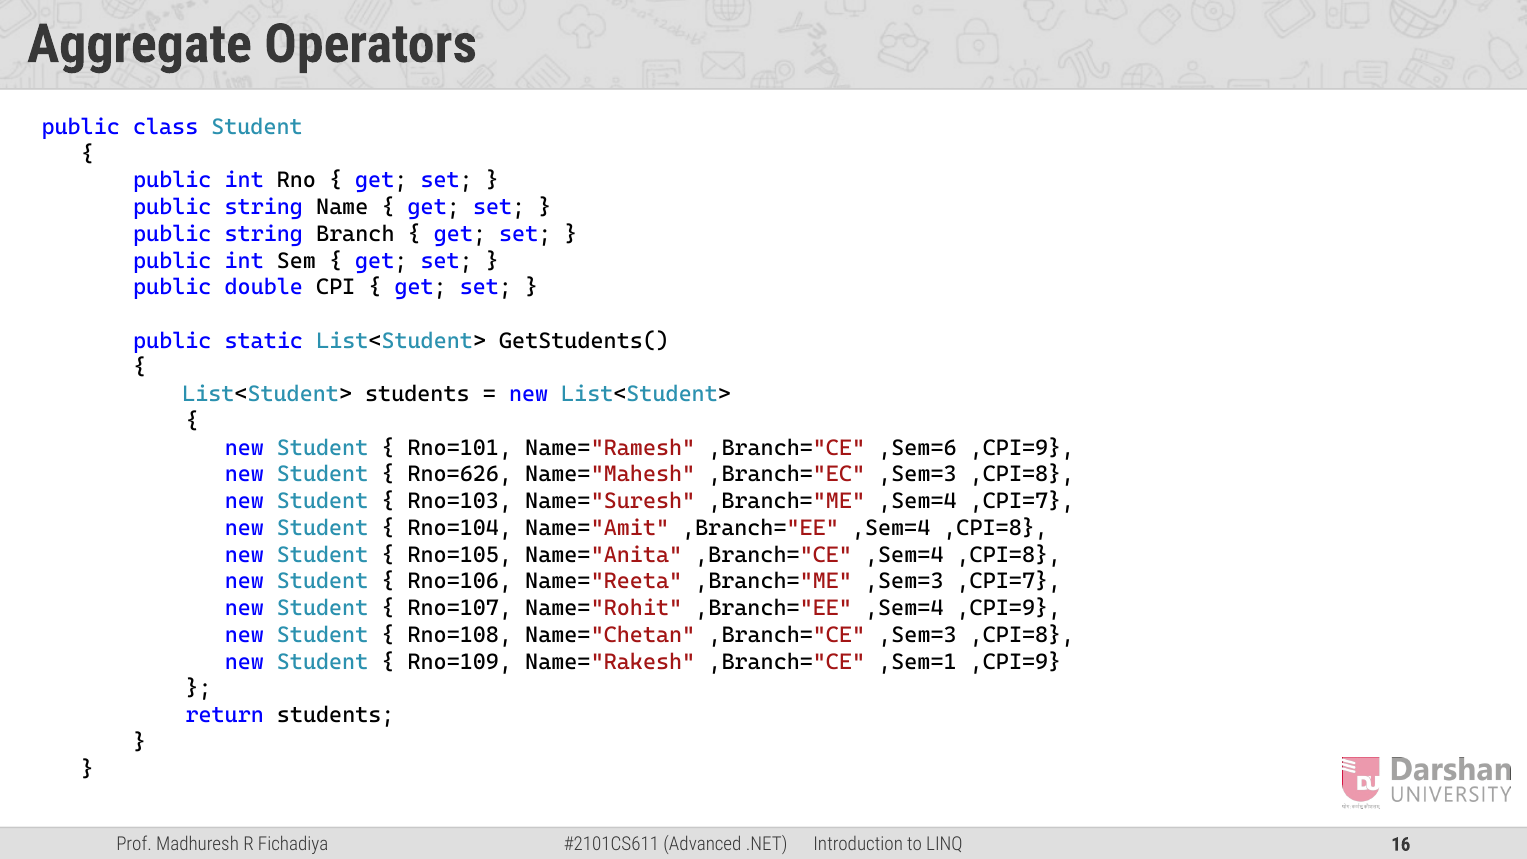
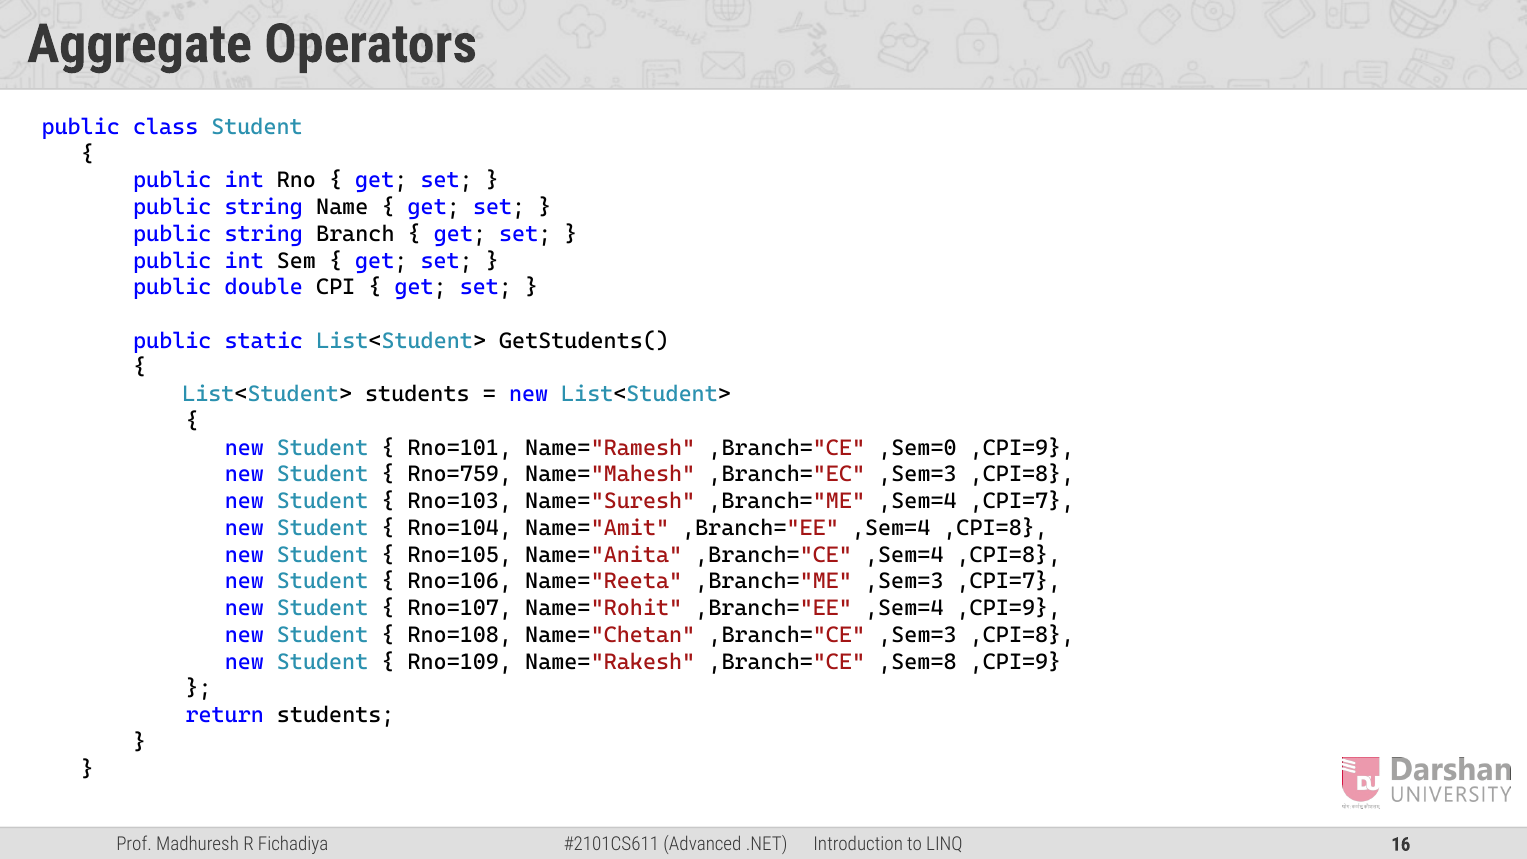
,Sem=6: ,Sem=6 -> ,Sem=0 (917, 448)
Rno=626: Rno=626 -> Rno=759 (460, 475)
,Sem=1: ,Sem=1 -> ,Sem=8 (917, 662)
